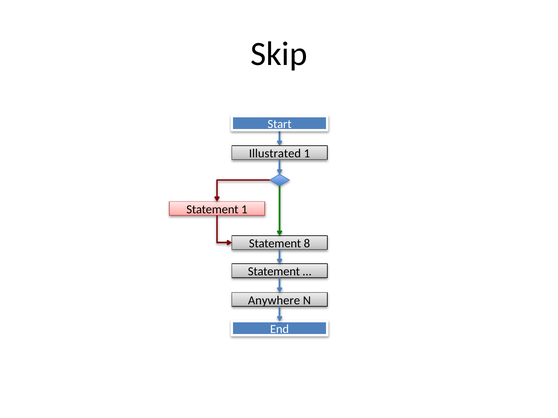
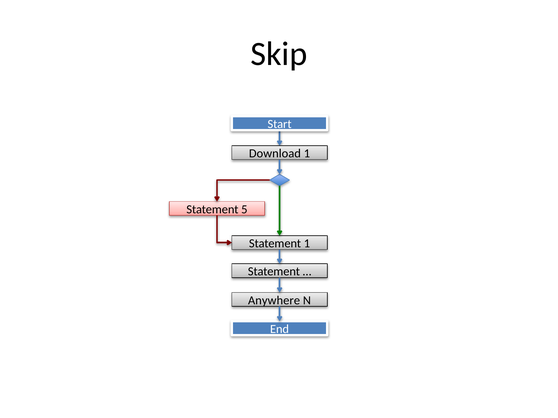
Illustrated: Illustrated -> Download (275, 154)
1: 1 -> 5 (244, 210)
Statement 8: 8 -> 1 (307, 244)
